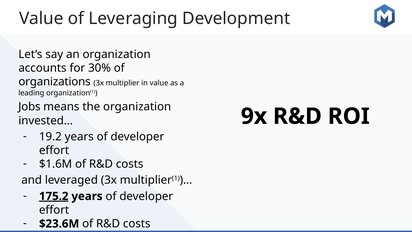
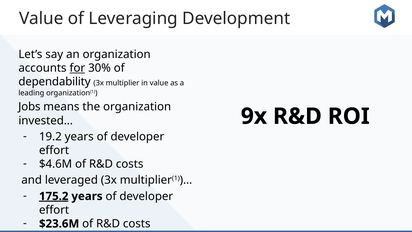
for underline: none -> present (77, 68)
organizations: organizations -> dependability (55, 82)
$1.6M: $1.6M -> $4.6M (56, 164)
